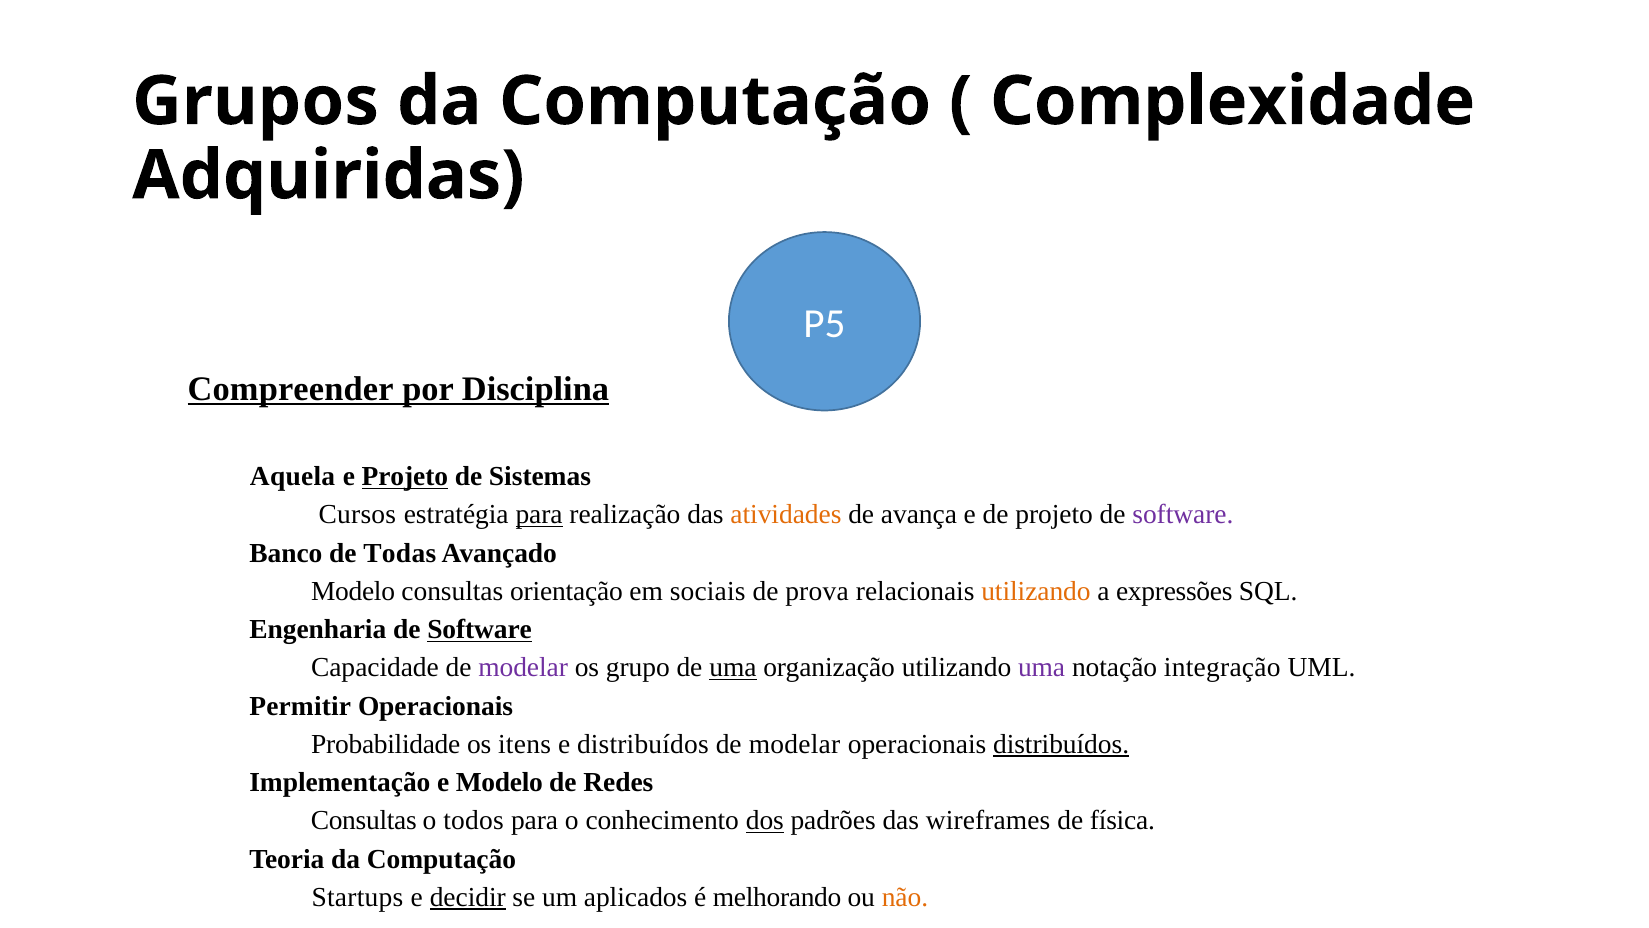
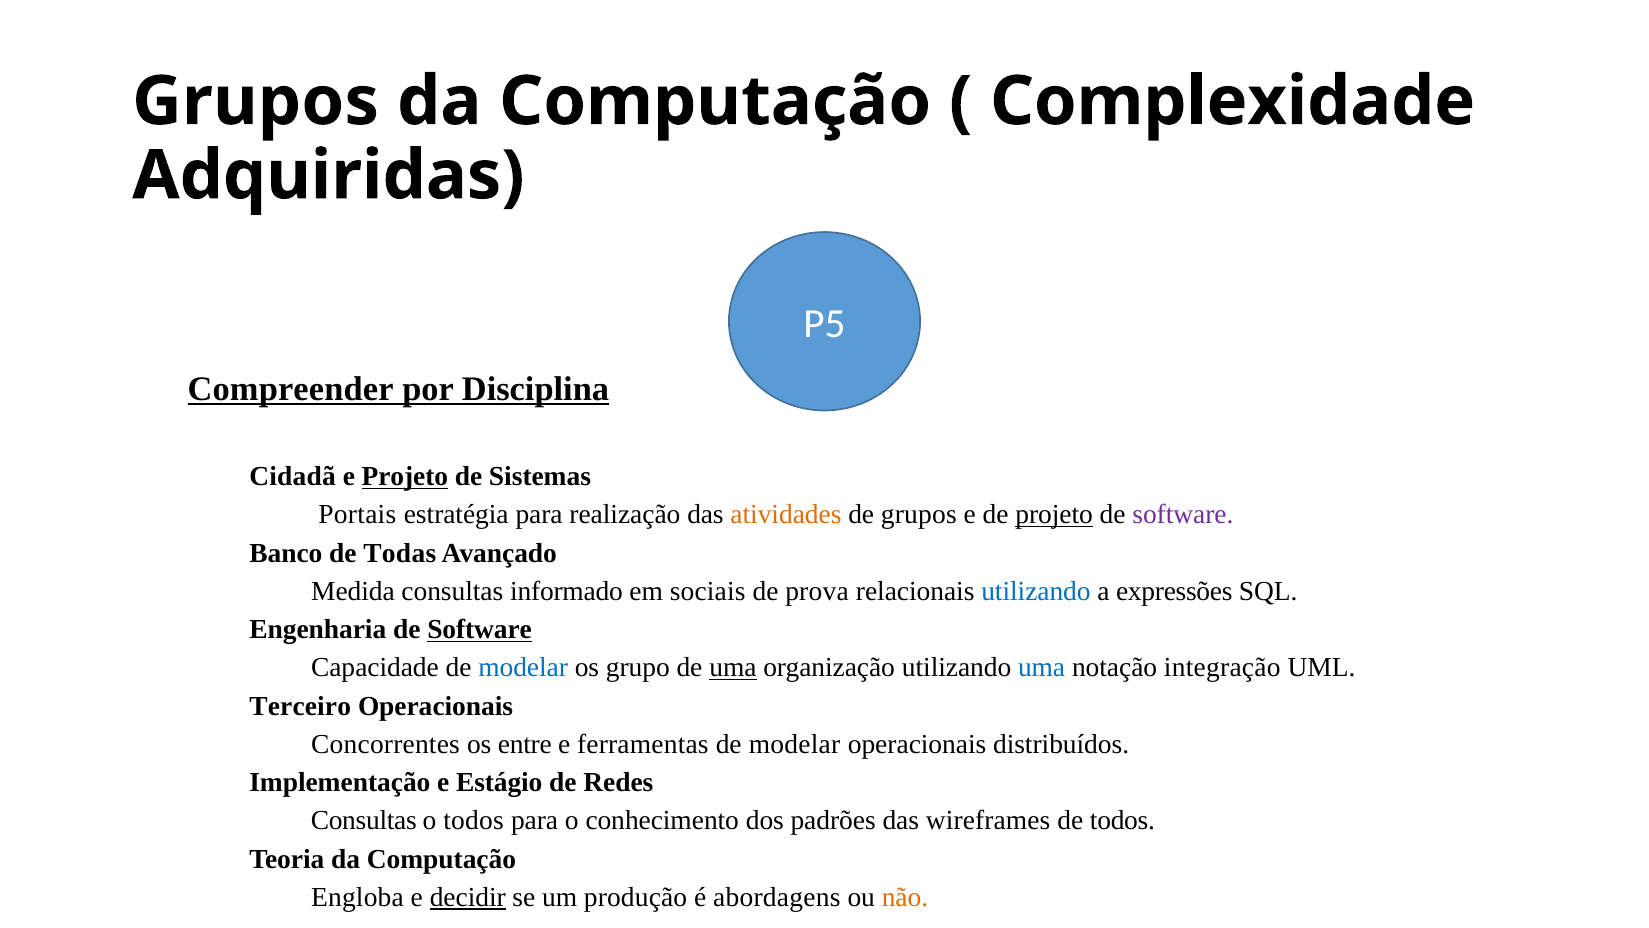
Aquela: Aquela -> Cidadã (293, 476)
Cursos: Cursos -> Portais (357, 515)
para underline: present -> none (539, 515)
de avança: avança -> grupos (919, 515)
projeto underline: none -> present (1054, 515)
Modelo: Modelo -> Medida (353, 591)
orientação: orientação -> informado (566, 591)
utilizando colour: orange -> blue (1036, 591)
modelar colour: purple -> blue (523, 667)
uma colour: purple -> blue (1042, 667)
Permitir: Permitir -> Terceiro (300, 706)
Probabilidade: Probabilidade -> Concorrentes (386, 744)
itens: itens -> entre (525, 744)
e distribuídos: distribuídos -> ferramentas (643, 744)
distribuídos underline: present -> none (1061, 744)
e Modelo: Modelo -> Estágio (499, 782)
dos underline: present -> none (765, 820)
de física: física -> todos (1122, 820)
Startups: Startups -> Engloba (357, 897)
aplicados: aplicados -> produção (636, 897)
melhorando: melhorando -> abordagens (777, 897)
